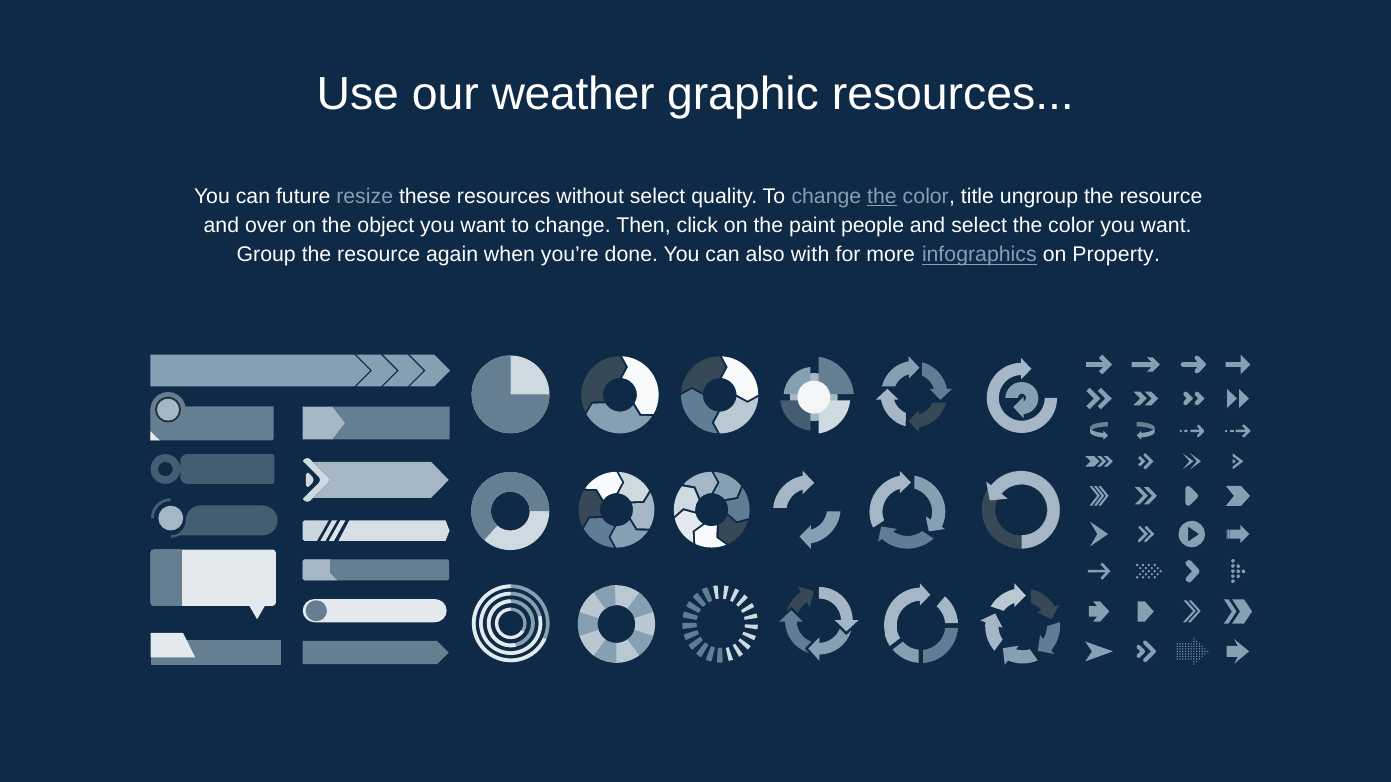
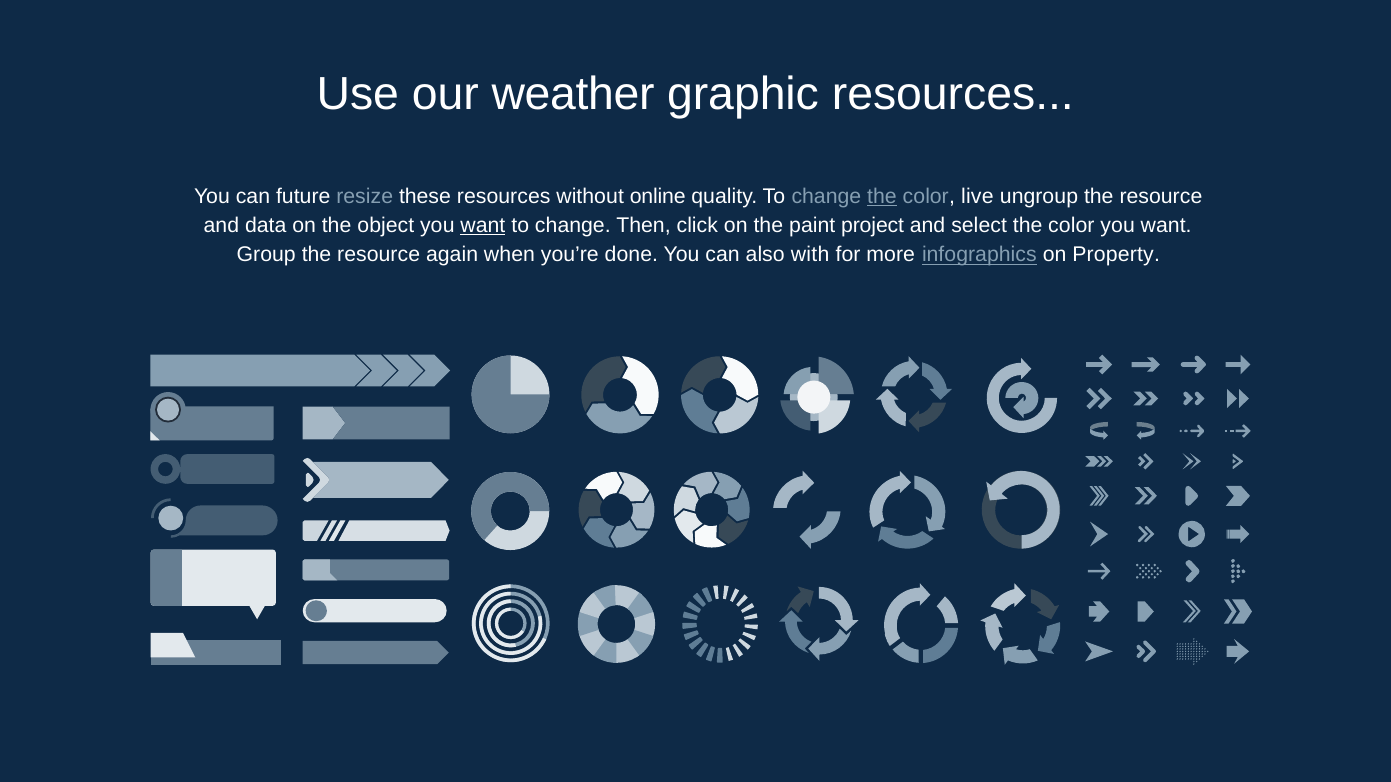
without select: select -> online (658, 197)
title: title -> live (977, 197)
over: over -> data (266, 226)
want underline: none -> present (483, 226)
people: people -> project (873, 226)
